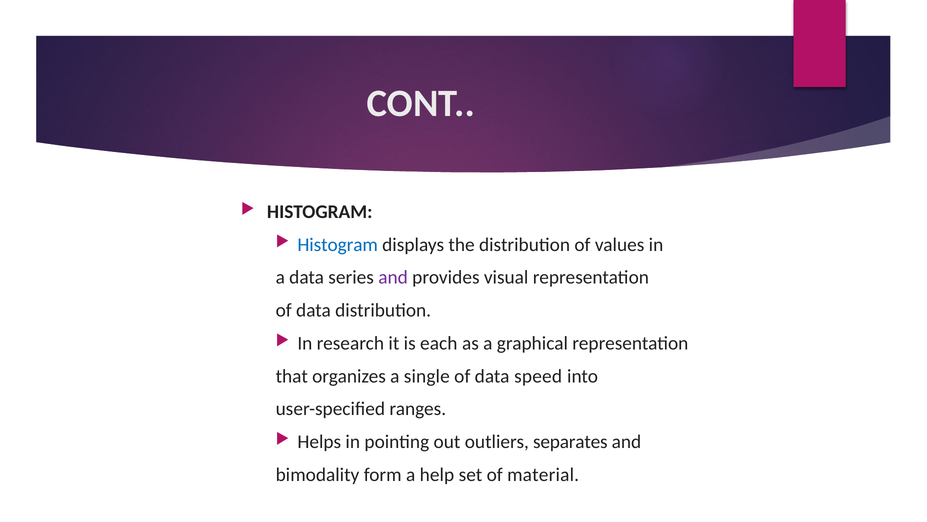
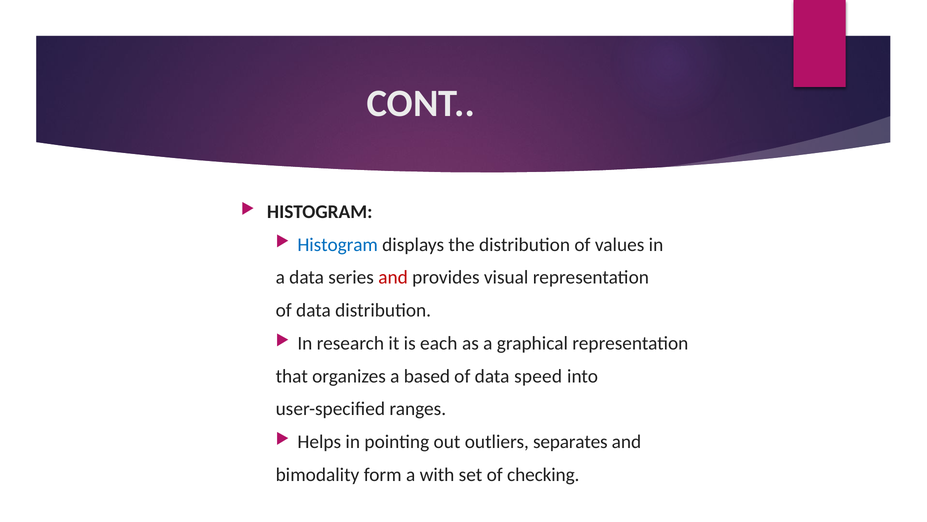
and colour: purple -> red (393, 277)
single: single -> based (427, 376)
help: help -> with (437, 474)
material: material -> checking (543, 474)
